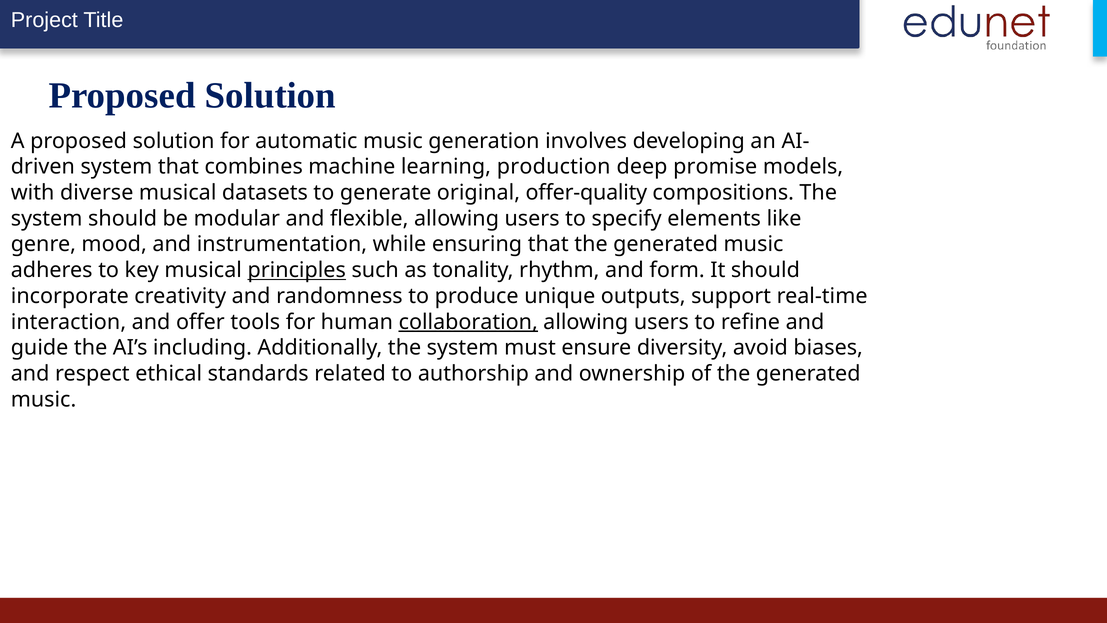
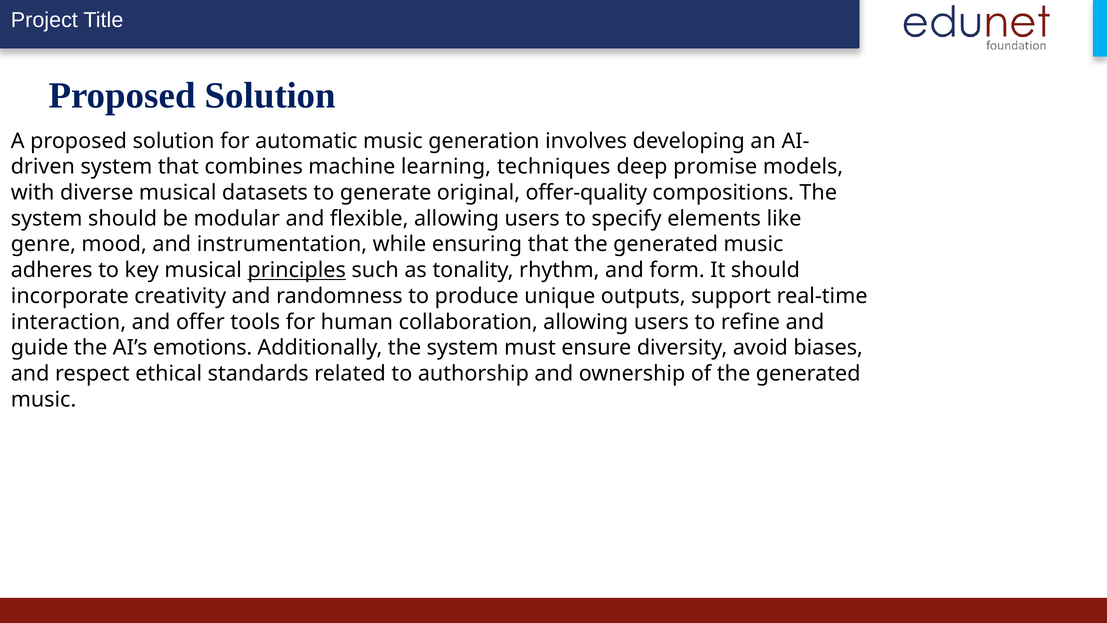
production: production -> techniques (554, 167)
collaboration underline: present -> none (468, 322)
including: including -> emotions (203, 348)
